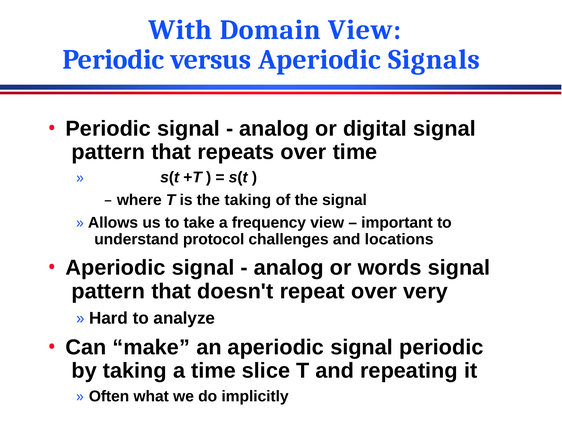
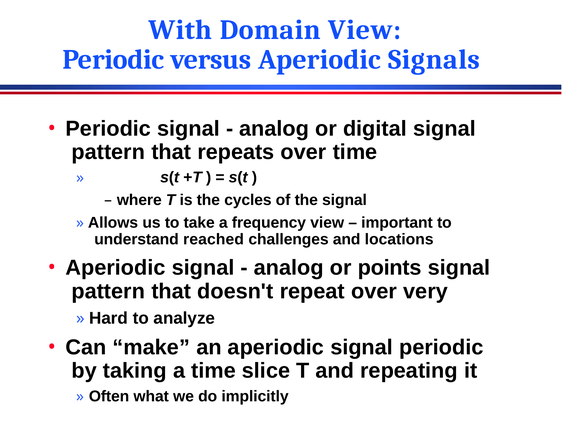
the taking: taking -> cycles (248, 200)
protocol: protocol -> reached (214, 240)
words: words -> points (390, 268)
